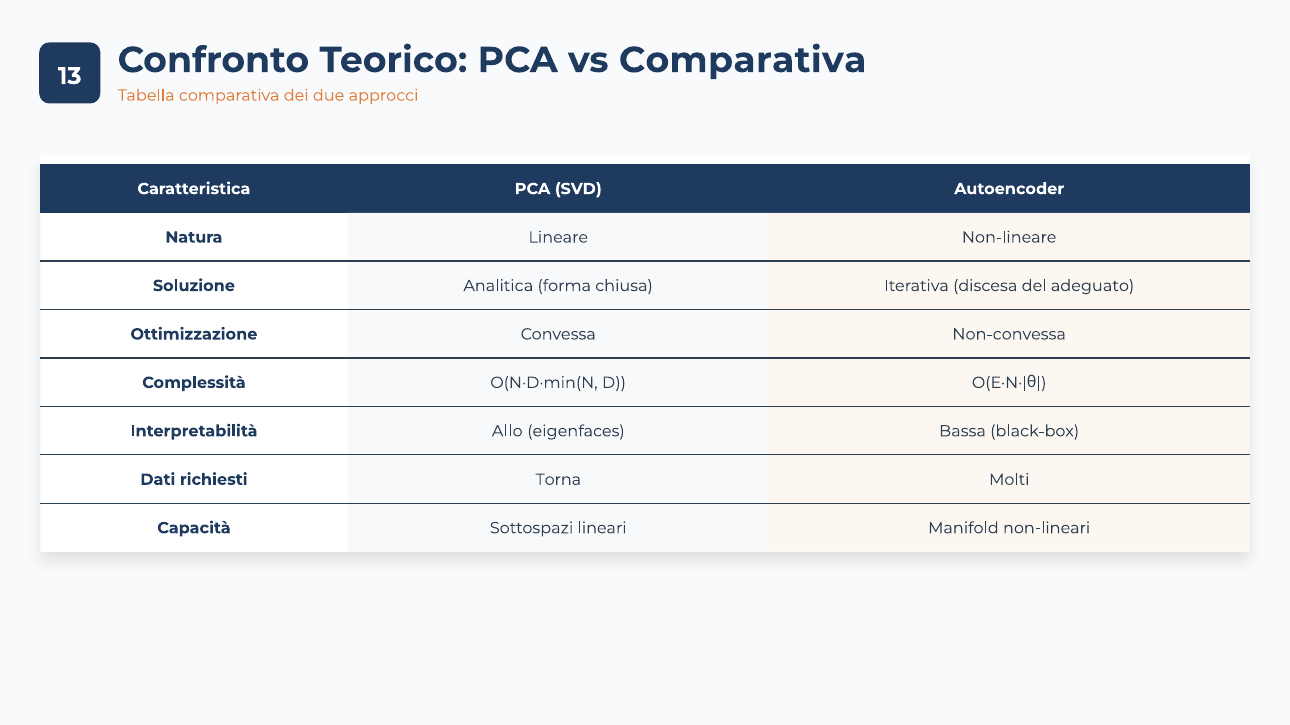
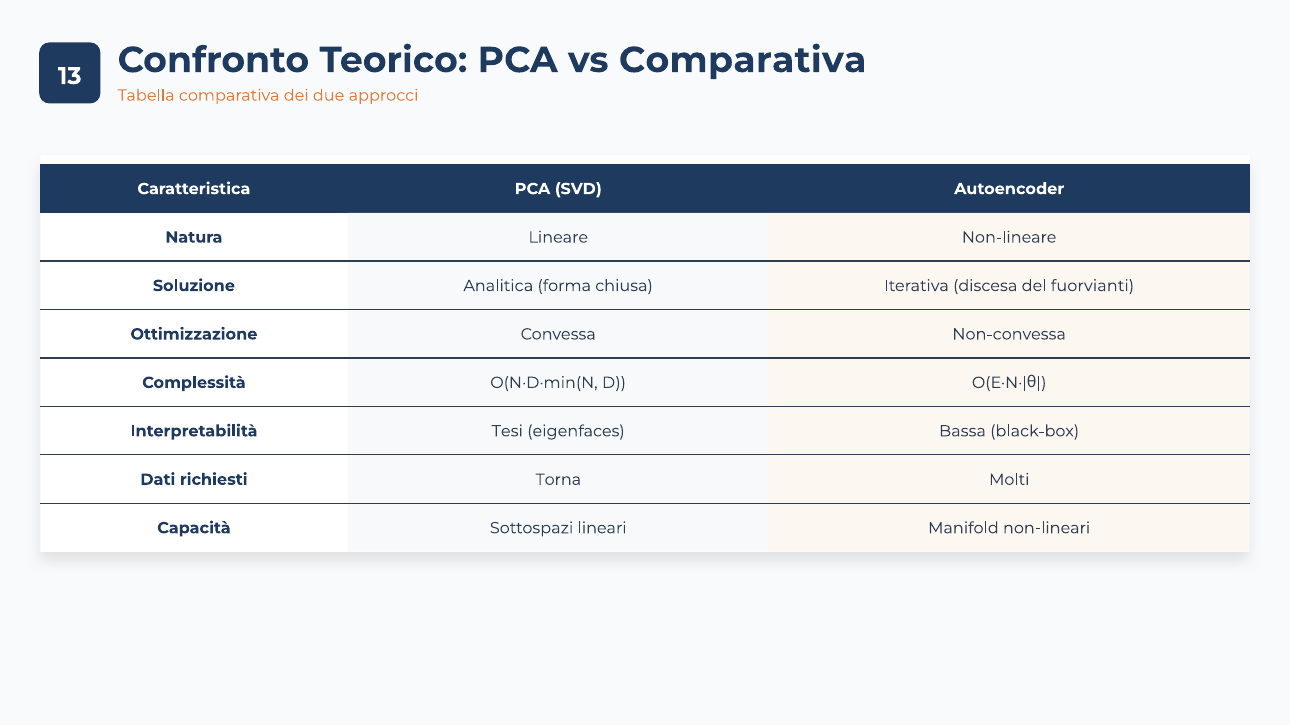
adeguato: adeguato -> fuorvianti (1092, 286)
Allo: Allo -> Tesi (507, 431)
